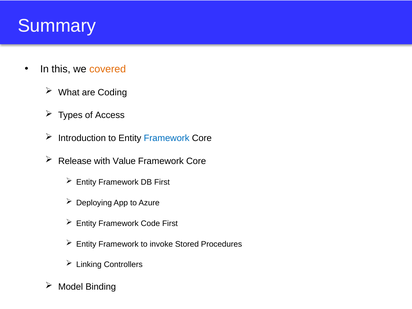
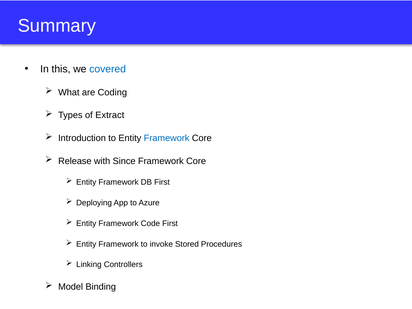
covered colour: orange -> blue (108, 69)
Access: Access -> Extract (110, 115)
Value: Value -> Since (124, 161)
